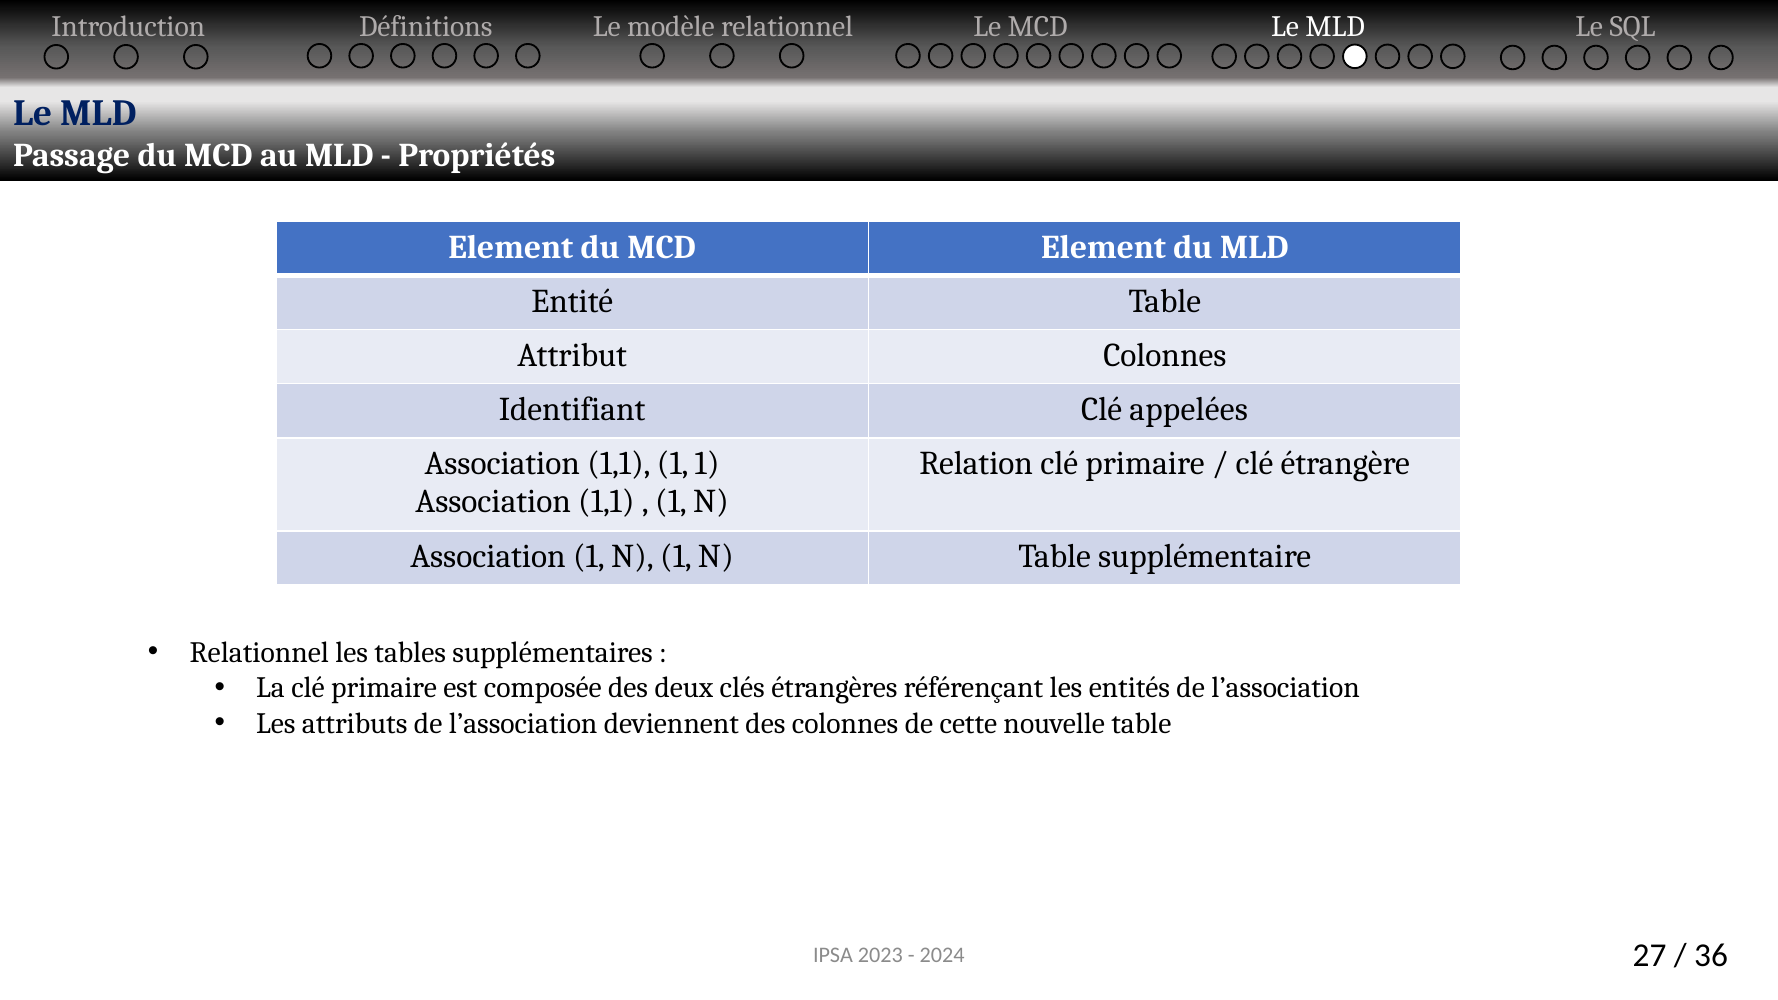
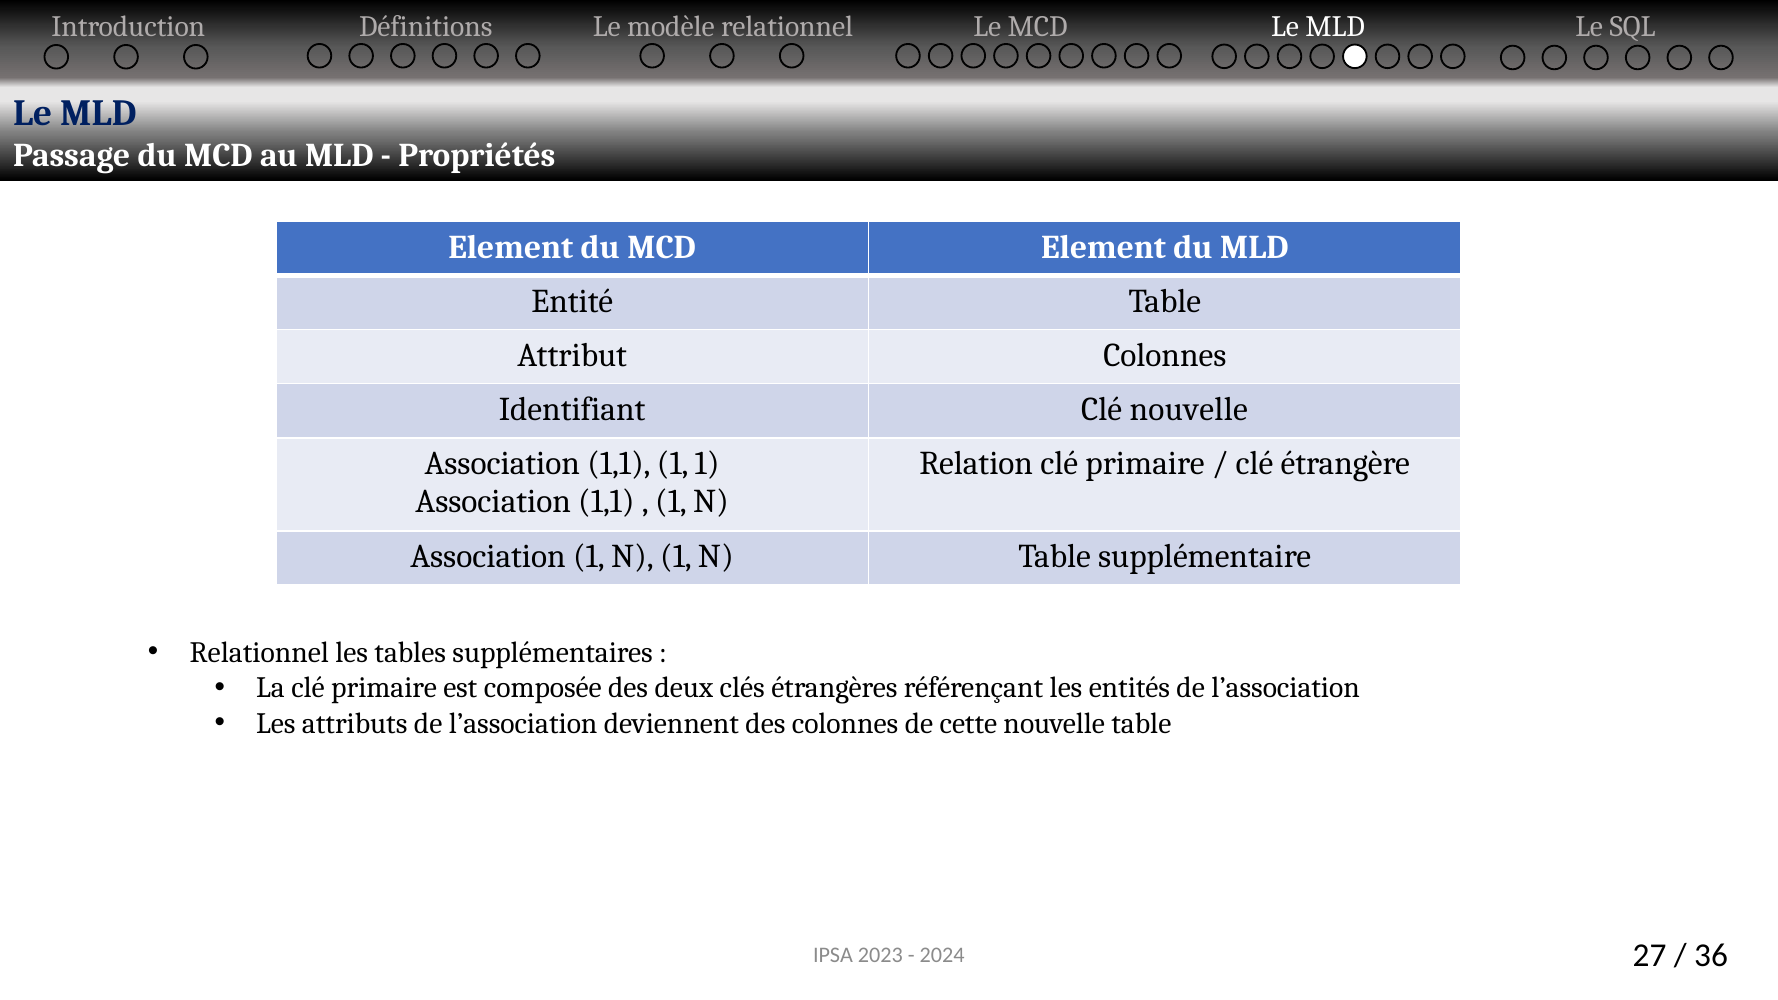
Clé appelées: appelées -> nouvelle (1189, 409)
